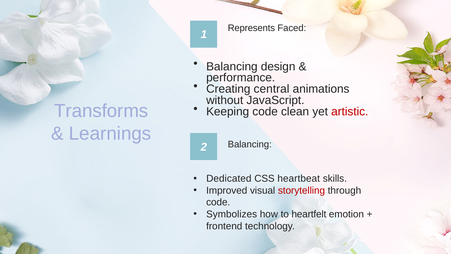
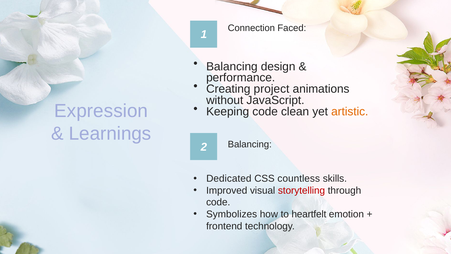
Represents: Represents -> Connection (251, 28)
central: central -> project (272, 89)
Transforms: Transforms -> Expression (101, 111)
artistic colour: red -> orange (350, 111)
heartbeat: heartbeat -> countless (299, 178)
